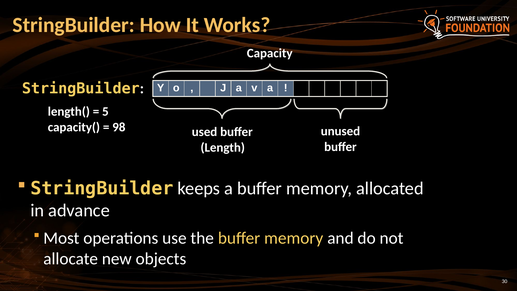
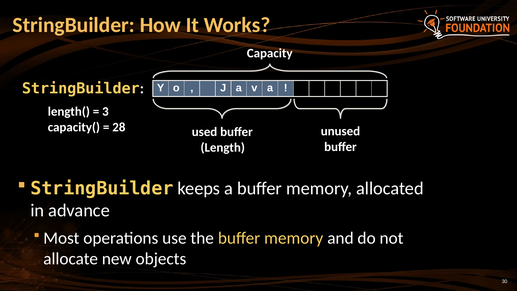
5: 5 -> 3 (105, 112)
98: 98 -> 28 (119, 127)
